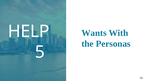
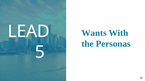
HELP: HELP -> LEAD (29, 32)
